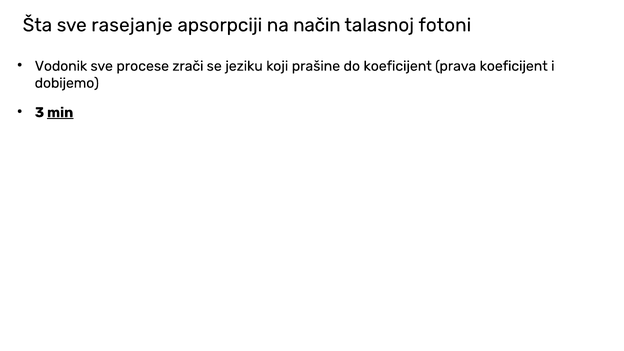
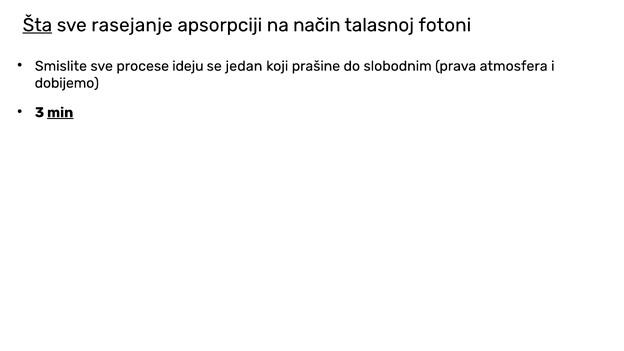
Šta underline: none -> present (37, 25)
Vodonik: Vodonik -> Smislite (61, 66)
zrači: zrači -> ideju (188, 66)
jeziku: jeziku -> jedan (244, 66)
do koeficijent: koeficijent -> slobodnim (398, 66)
prava koeficijent: koeficijent -> atmosfera (514, 66)
